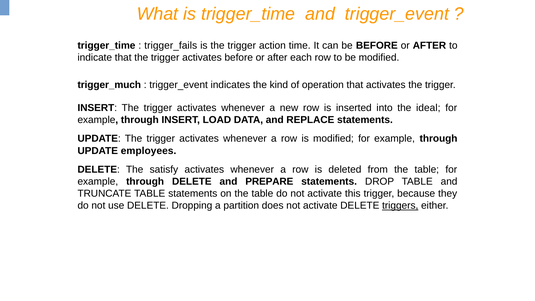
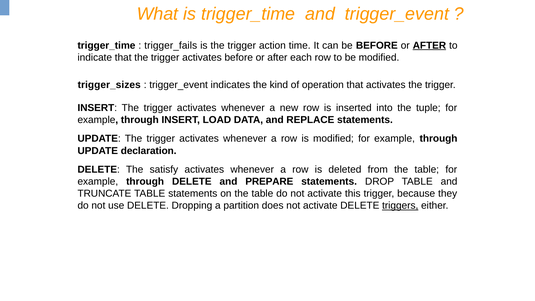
AFTER underline: none -> present (429, 45)
trigger_much: trigger_much -> trigger_sizes (109, 85)
ideal: ideal -> tuple (428, 108)
employees: employees -> declaration (149, 151)
